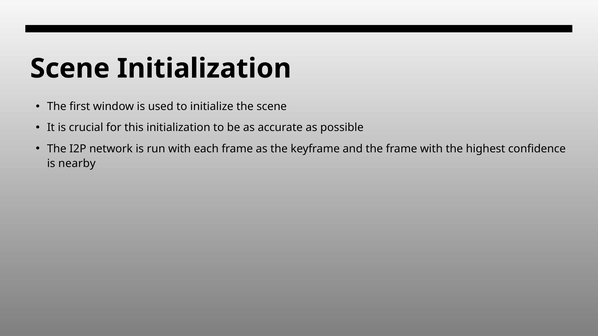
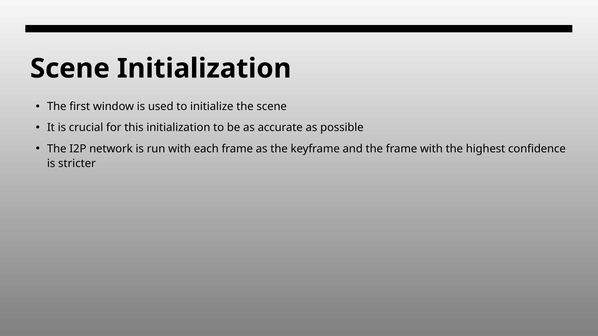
nearby: nearby -> stricter (77, 164)
